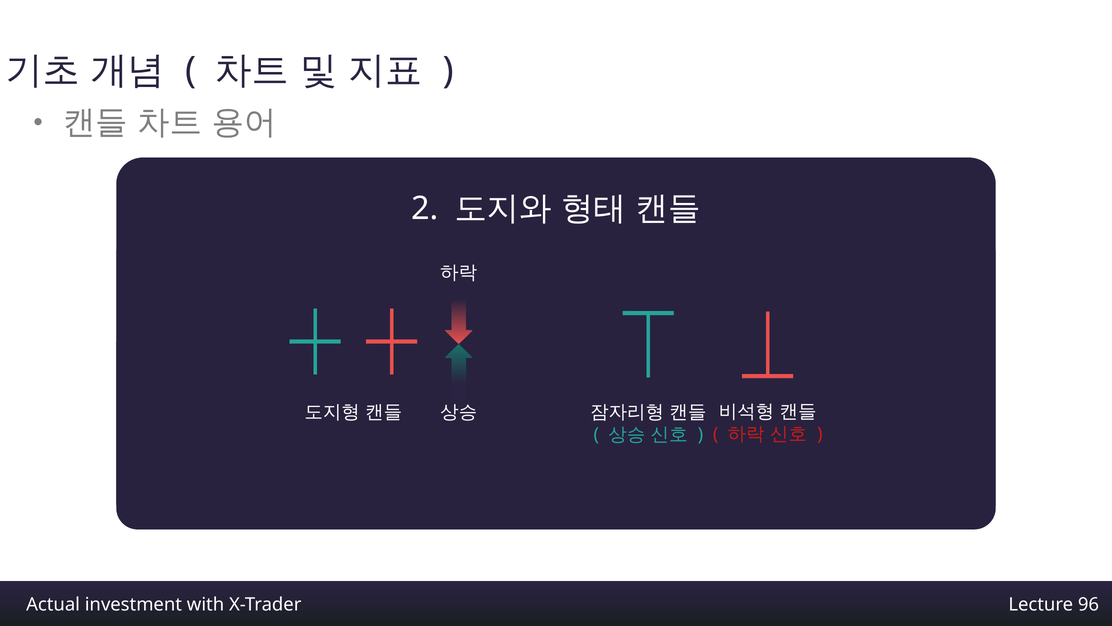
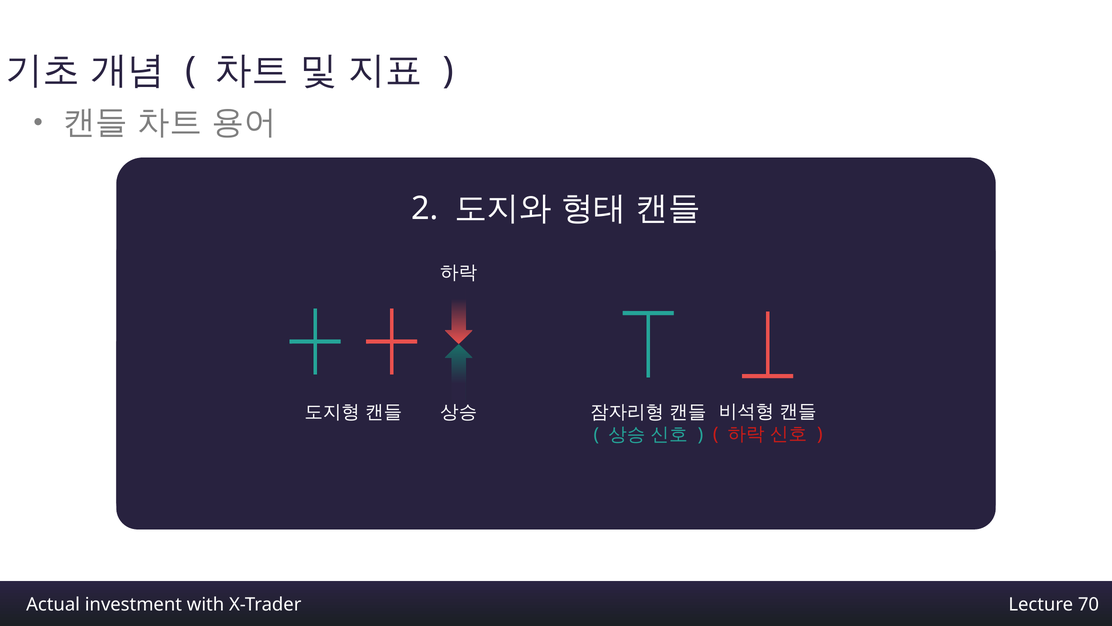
96: 96 -> 70 (1088, 604)
